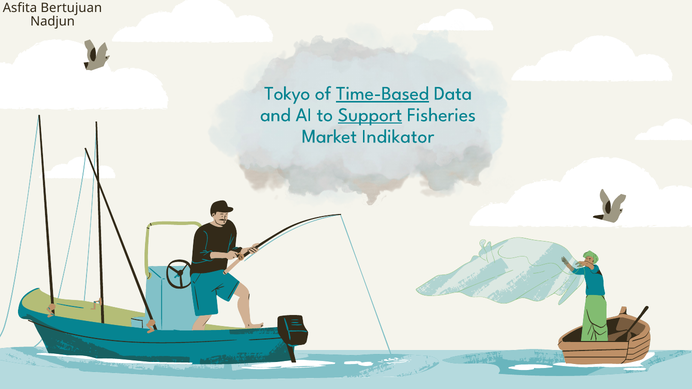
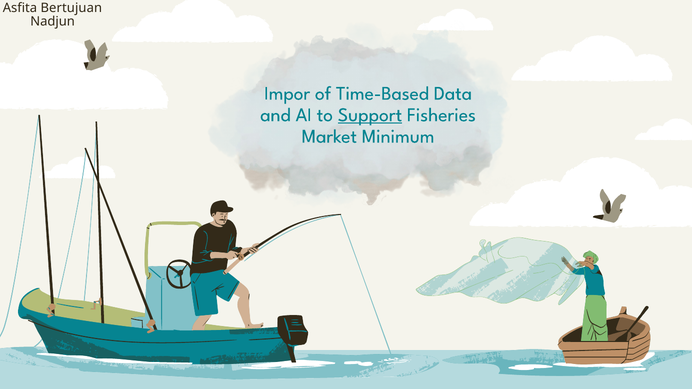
Tokyo: Tokyo -> Impor (287, 93)
Time-Based underline: present -> none (382, 93)
Indikator: Indikator -> Minimum (398, 136)
